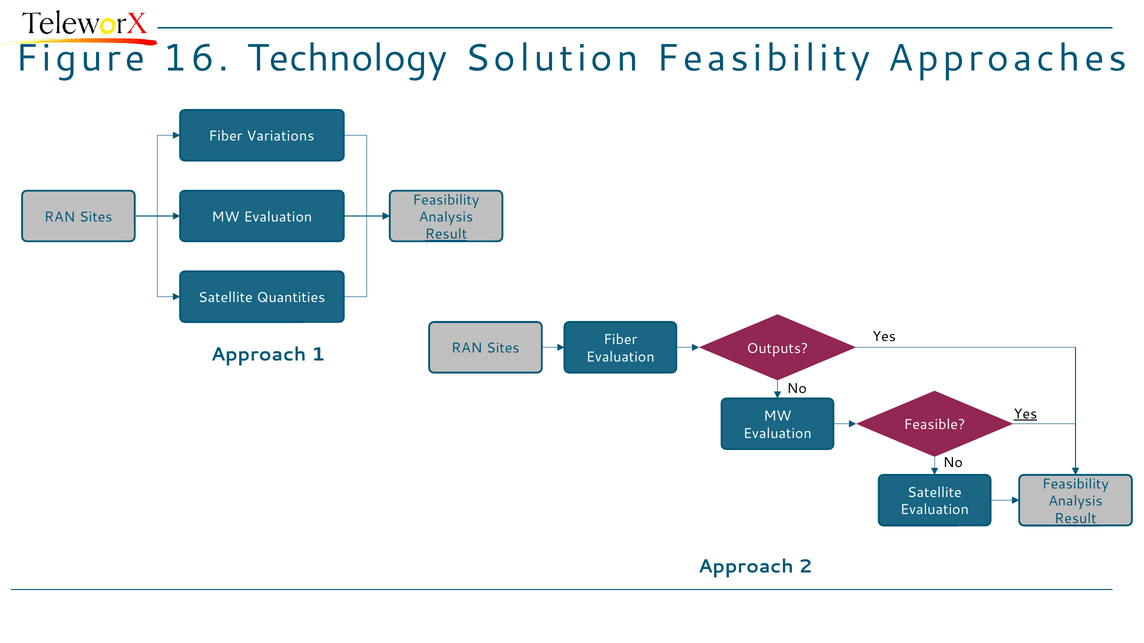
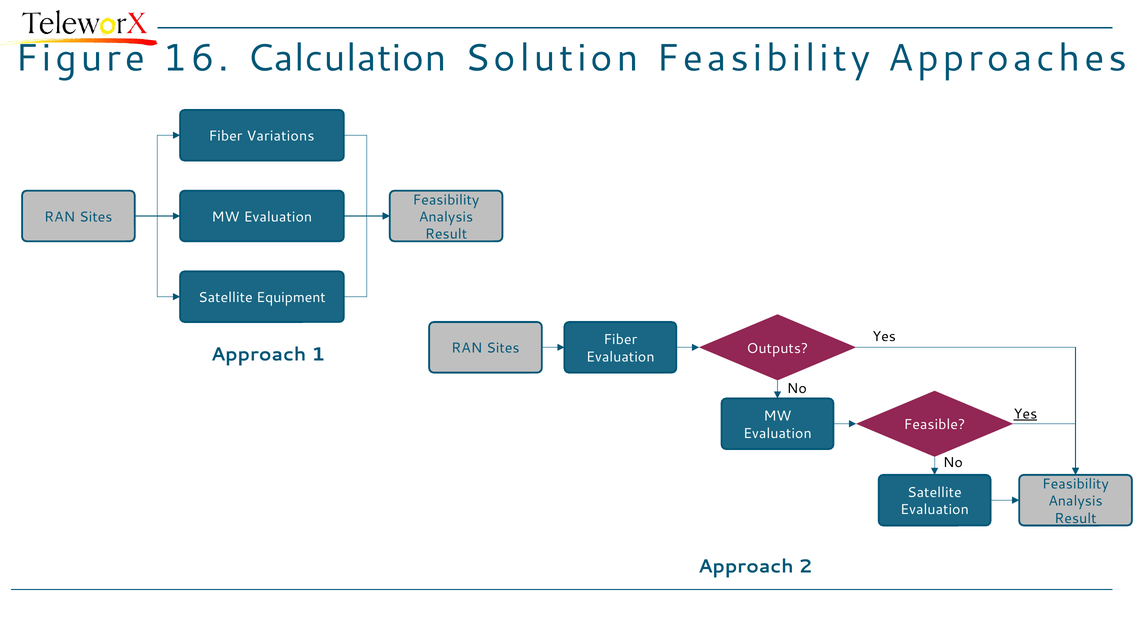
Technology: Technology -> Calculation (347, 58)
Result underline: present -> none (446, 234)
Quantities: Quantities -> Equipment (291, 298)
